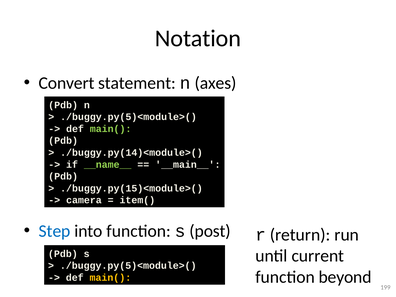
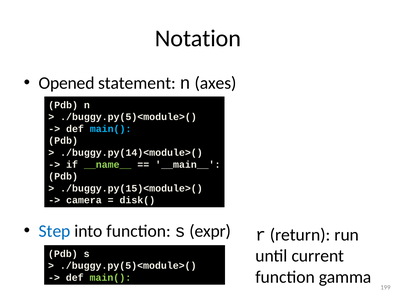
Convert: Convert -> Opened (67, 83)
main( colour: light green -> light blue (111, 129)
item(: item( -> disk( (137, 200)
post: post -> expr (210, 231)
beyond: beyond -> gamma (345, 277)
main( colour: yellow -> light green (110, 278)
